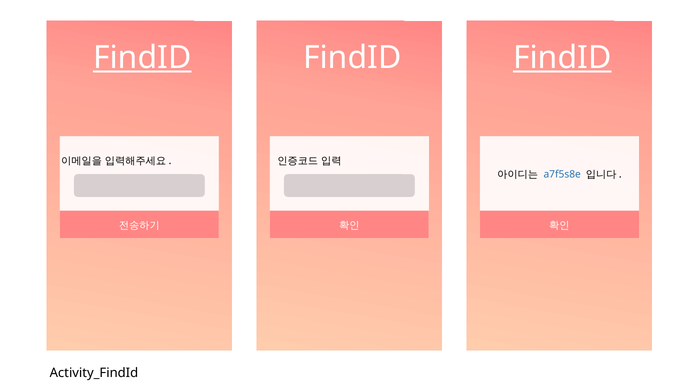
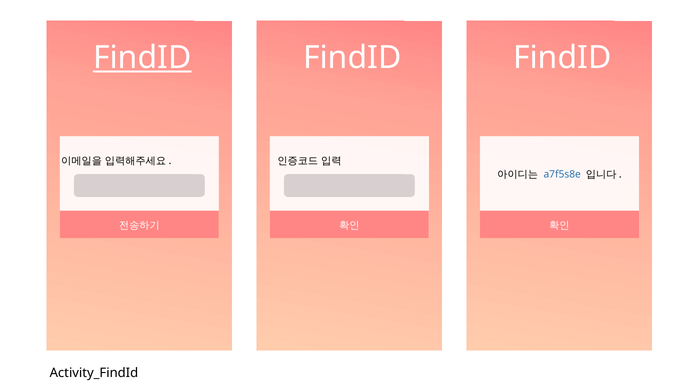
FindID underline: present -> none (562, 58)
